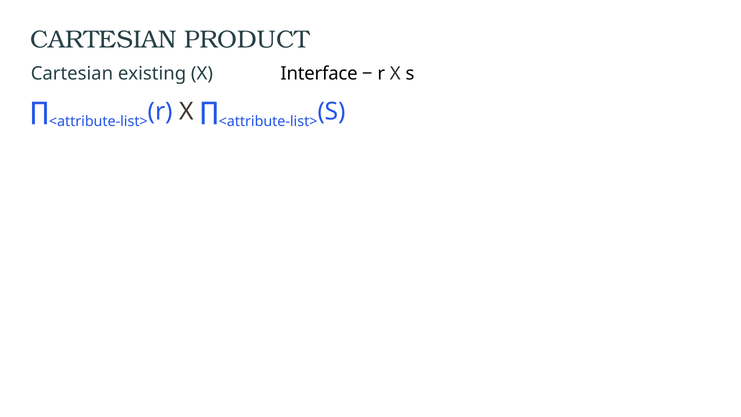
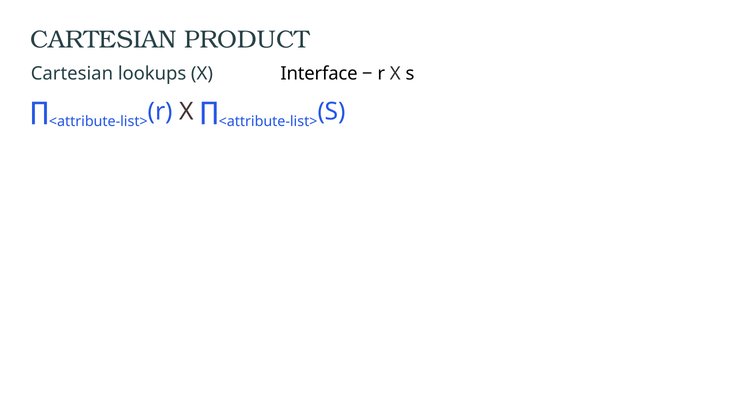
existing: existing -> lookups (152, 74)
